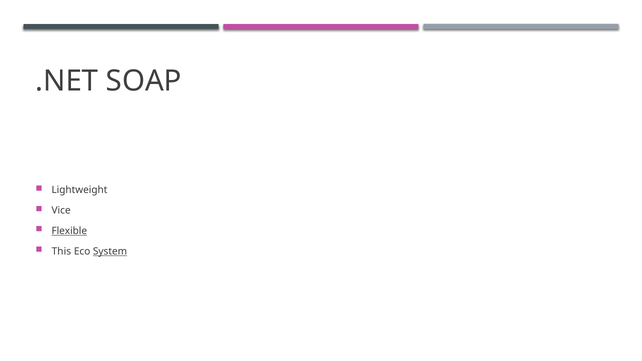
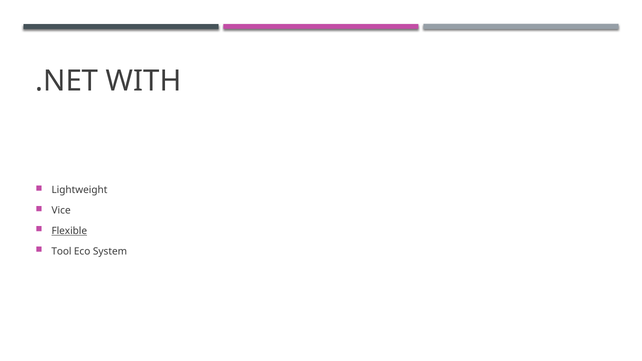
SOAP: SOAP -> WITH (144, 81)
This: This -> Tool (61, 252)
System underline: present -> none (110, 252)
